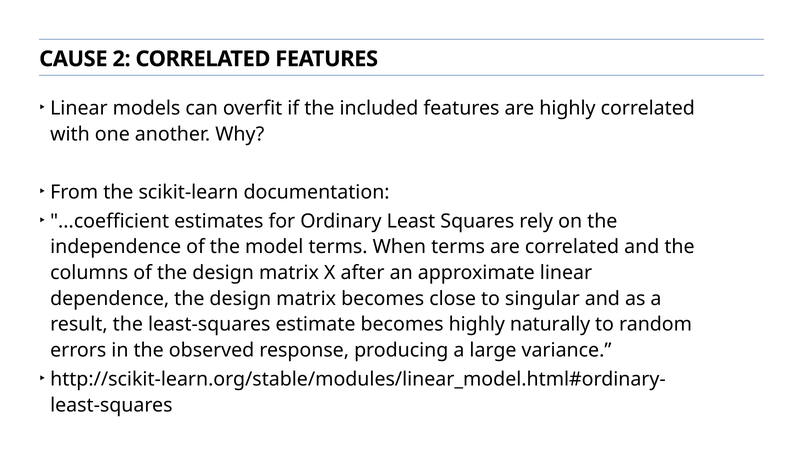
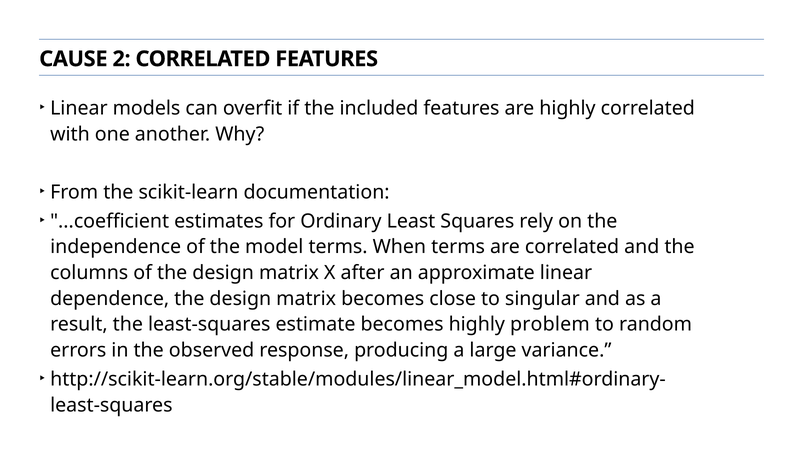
naturally: naturally -> problem (550, 324)
